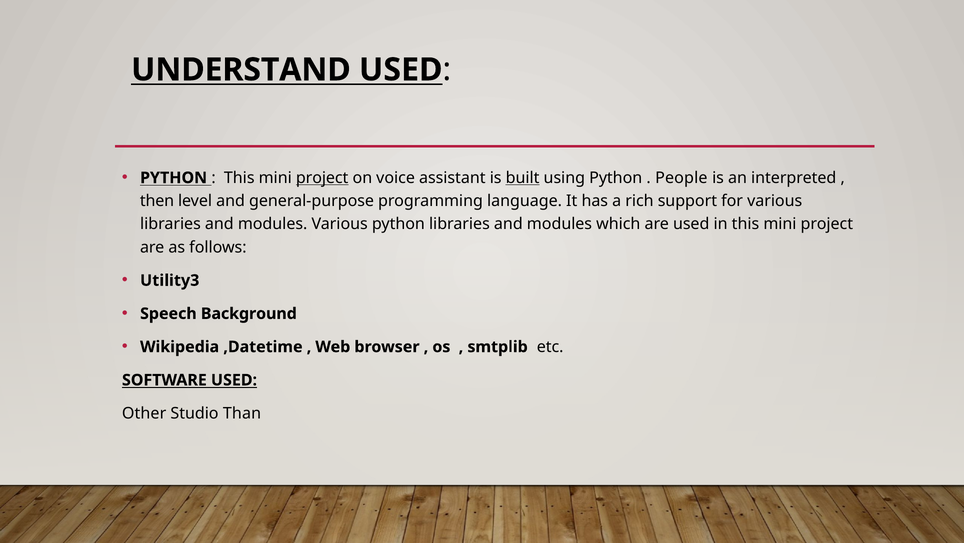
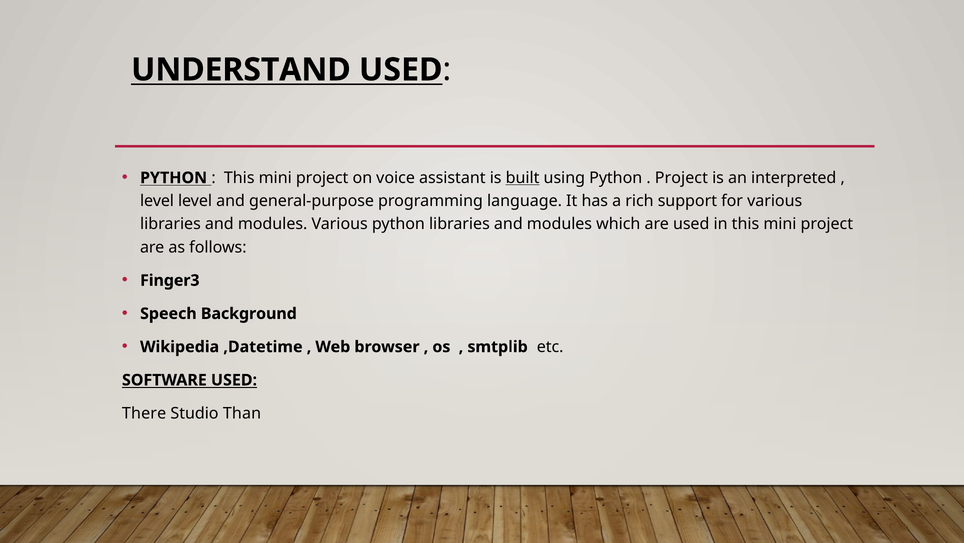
project underline: present -> none (322, 178)
People: People -> Project (681, 178)
then: then -> level (157, 201)
Utility3: Utility3 -> Finger3 (170, 280)
Other: Other -> There (144, 413)
